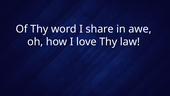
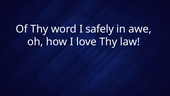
share: share -> safely (100, 29)
